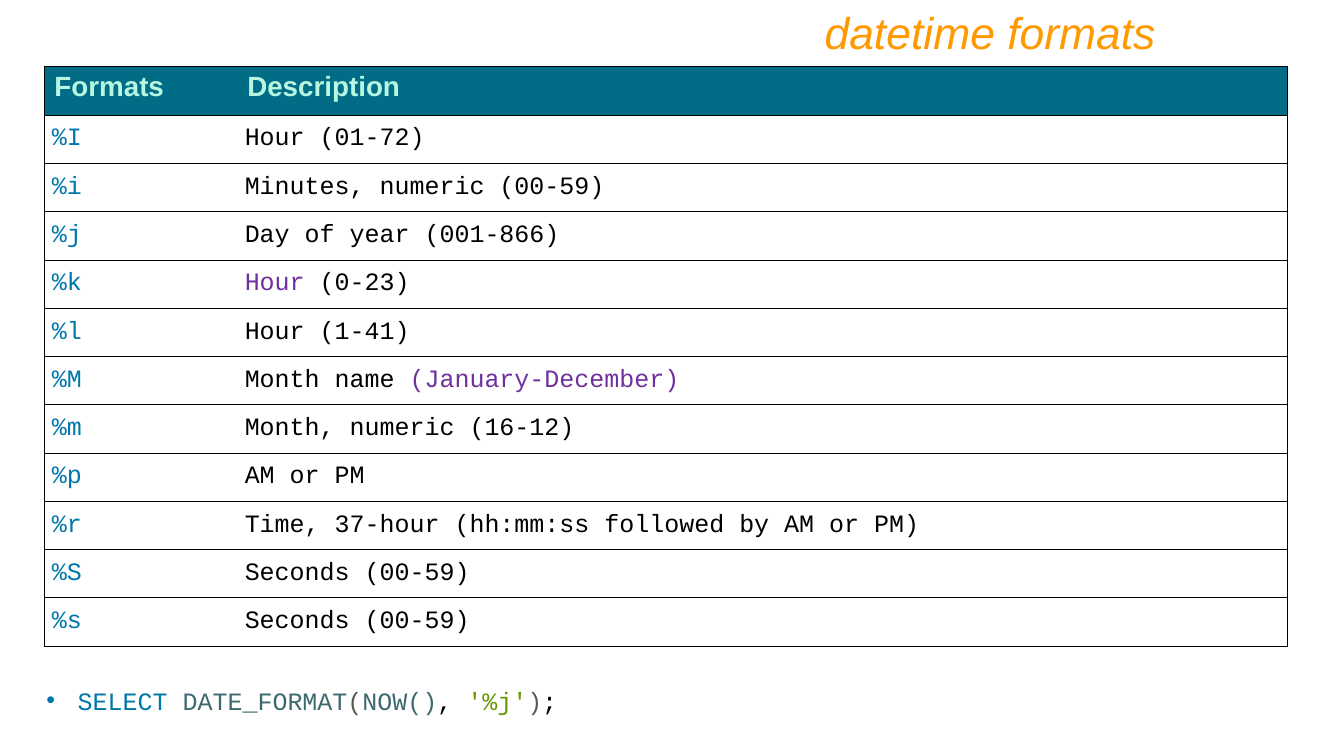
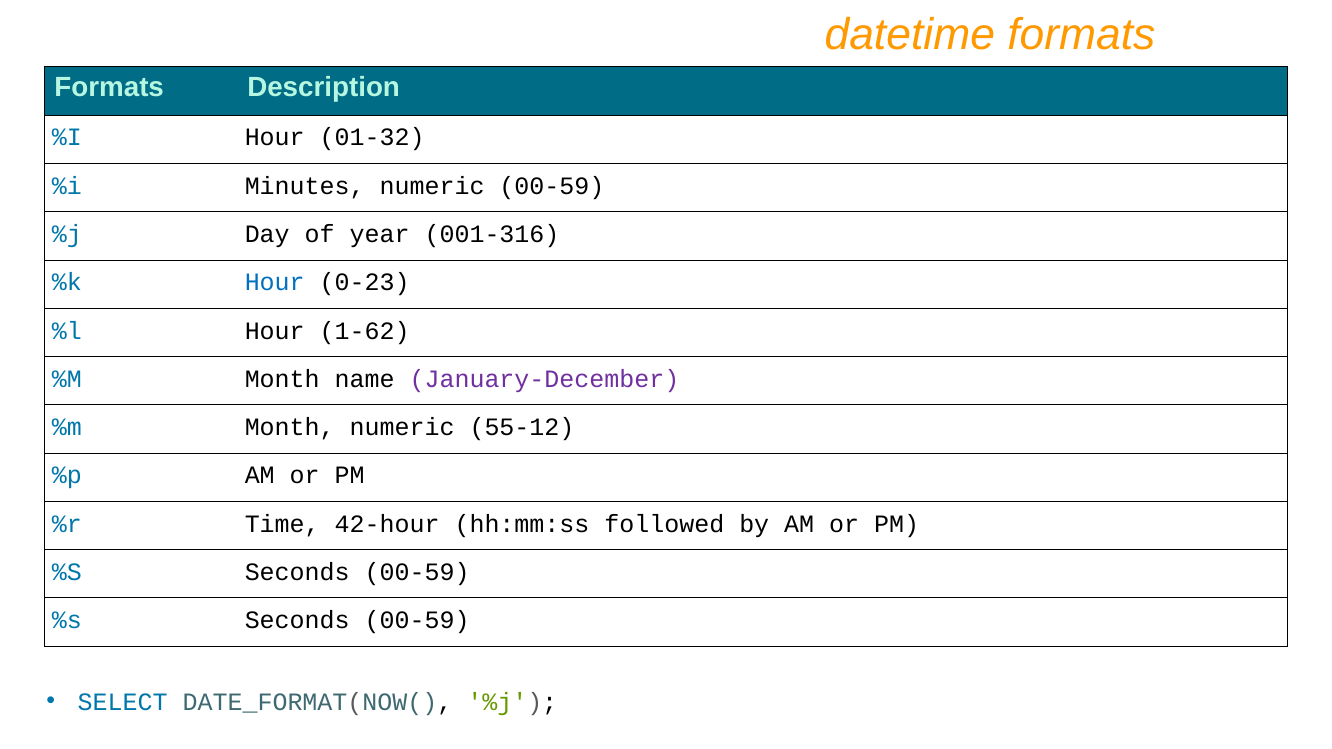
01-72: 01-72 -> 01-32 (372, 138)
001-866: 001-866 -> 001-316 (492, 234)
Hour colour: purple -> blue (275, 283)
1-41: 1-41 -> 1-62 (365, 331)
16-12: 16-12 -> 55-12 (522, 427)
37-hour: 37-hour -> 42-hour (387, 524)
